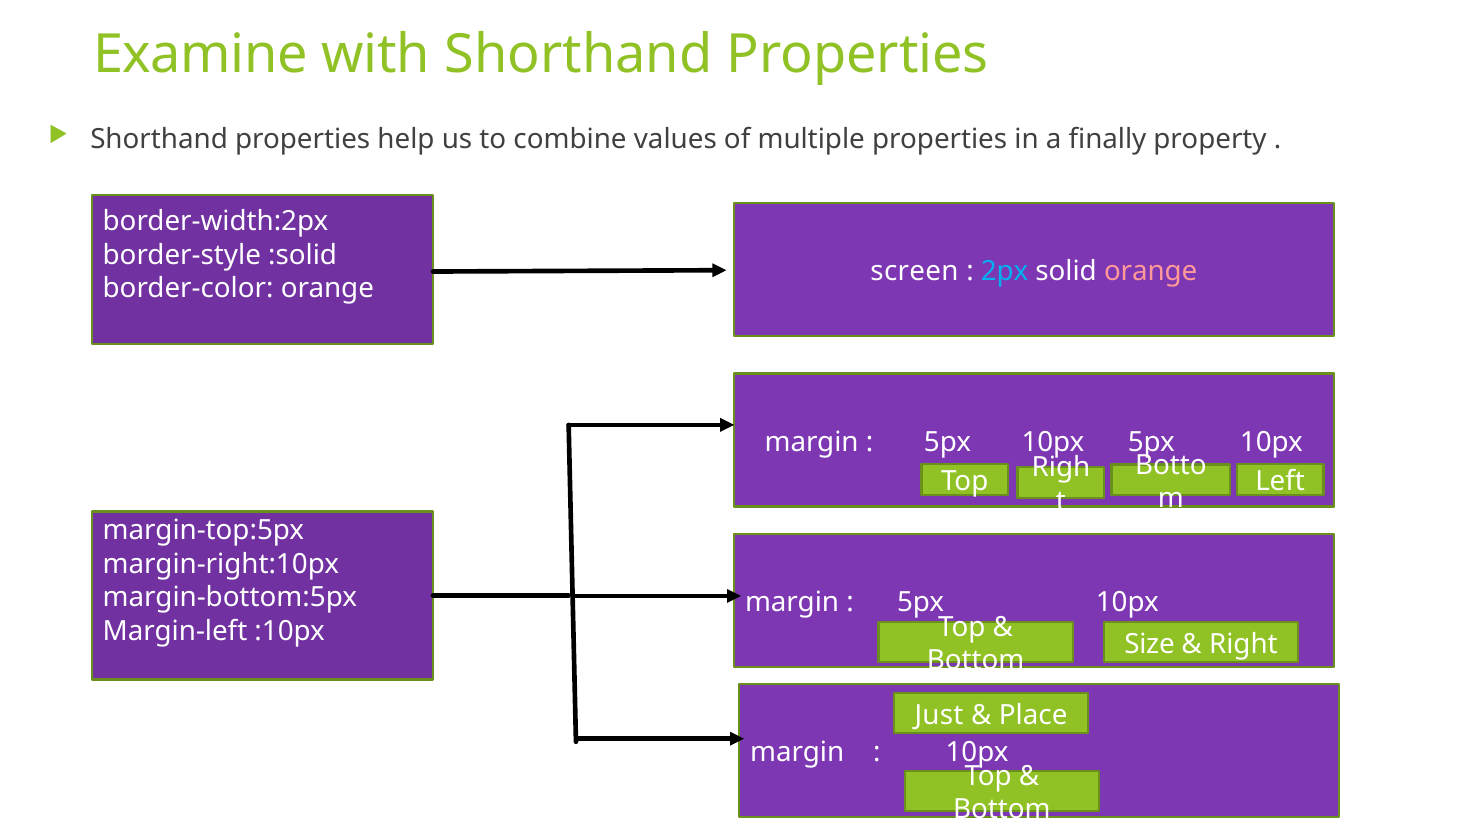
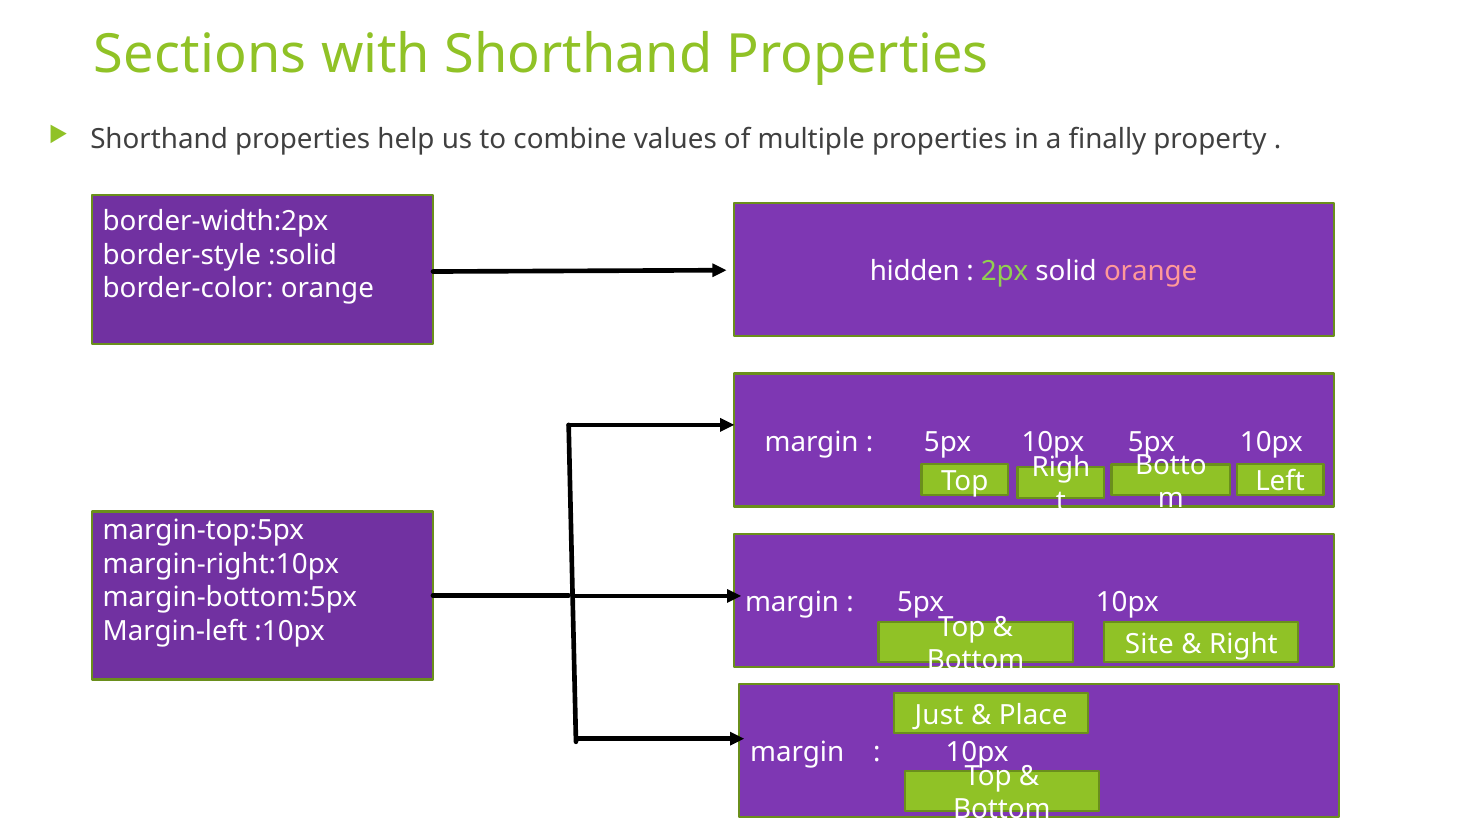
Examine: Examine -> Sections (200, 55)
screen: screen -> hidden (915, 271)
2px colour: light blue -> light green (1005, 271)
Size: Size -> Site (1149, 644)
